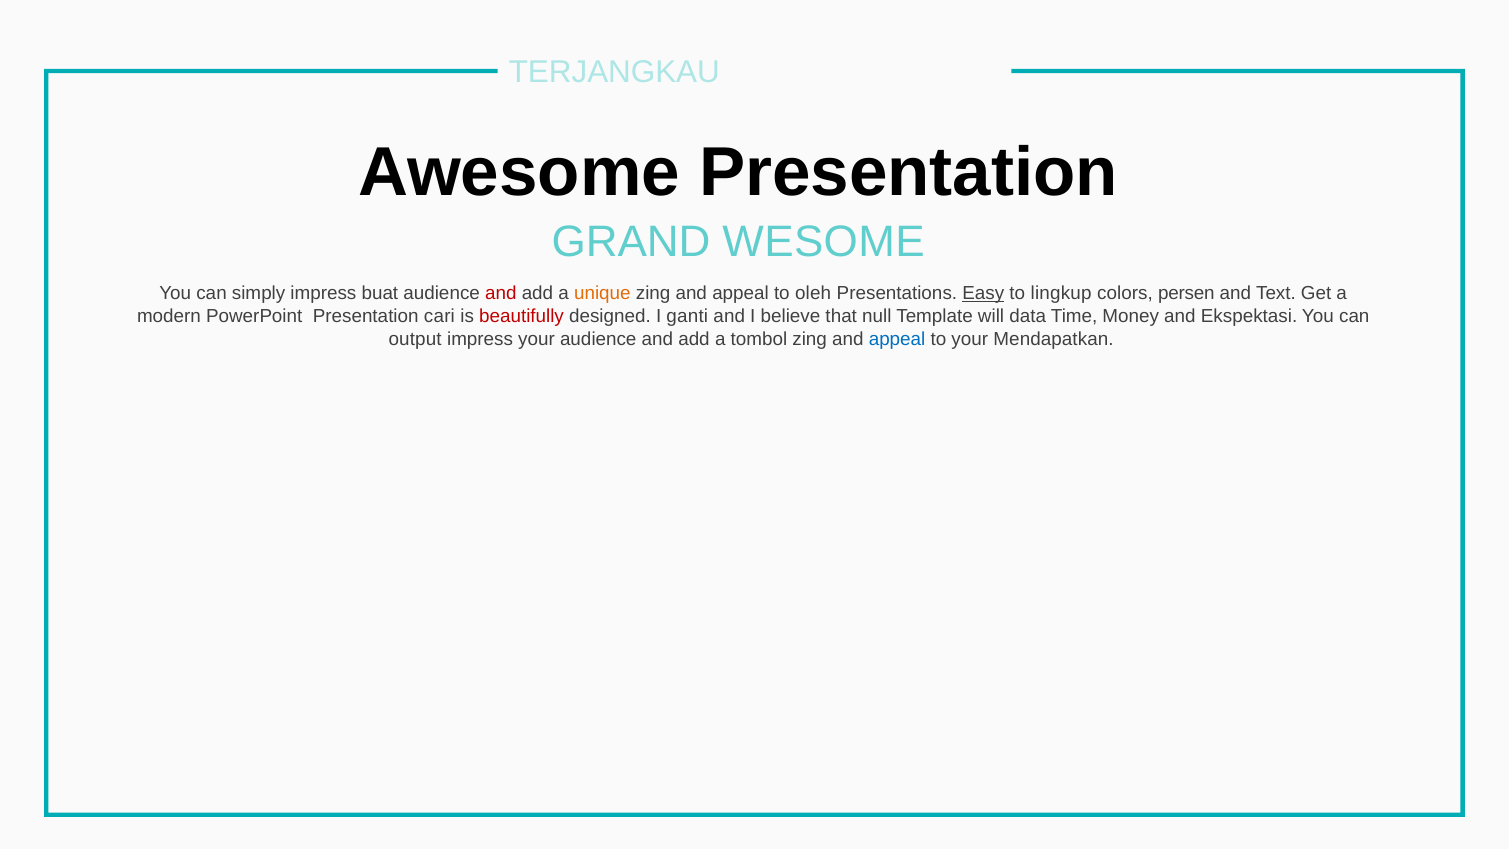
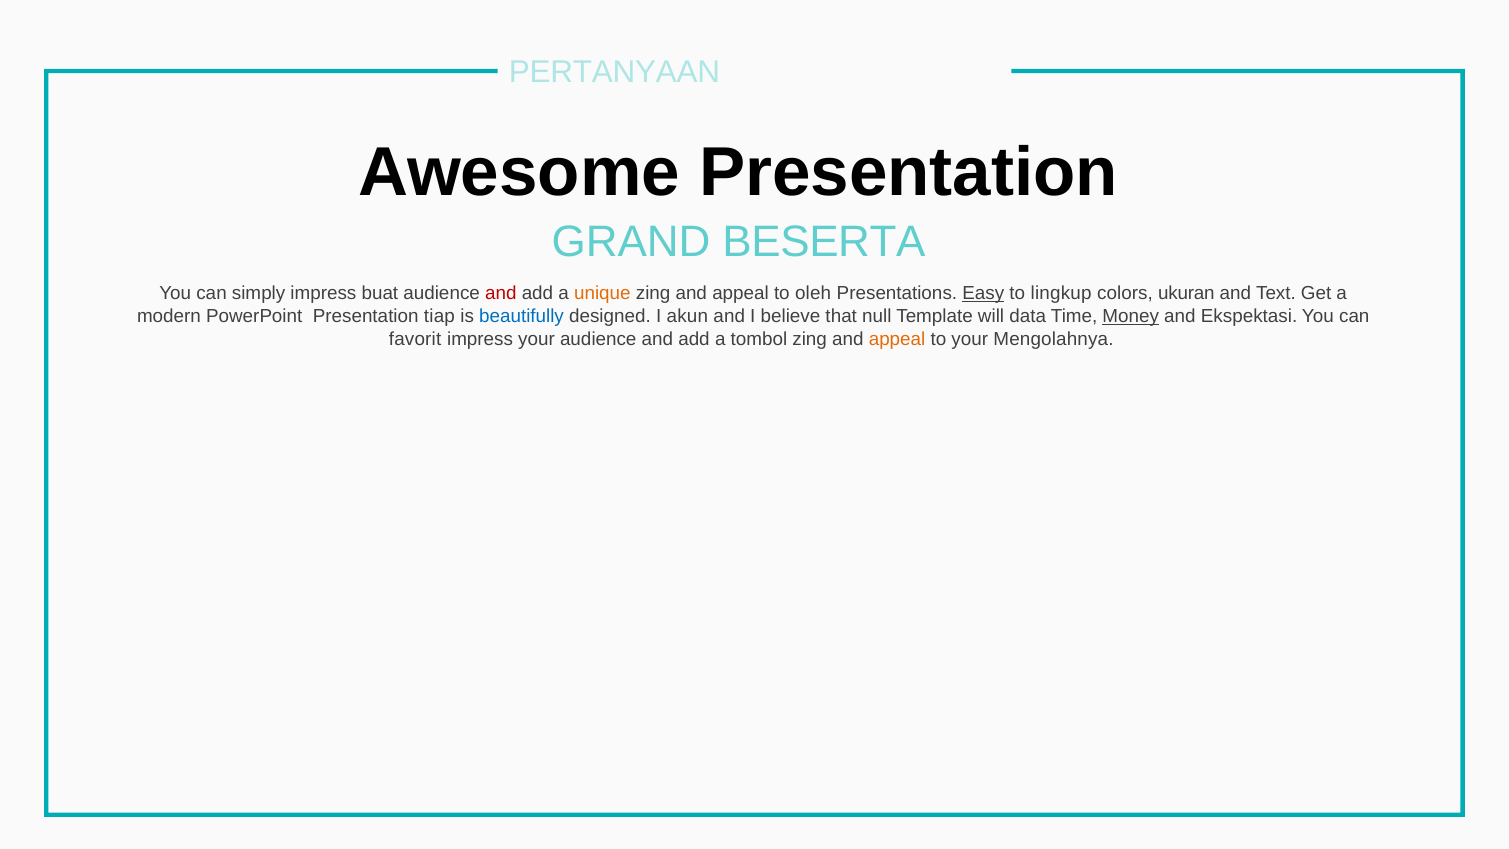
TERJANGKAU: TERJANGKAU -> PERTANYAAN (614, 72)
WESOME: WESOME -> BESERTA (824, 242)
persen: persen -> ukuran (1186, 294)
cari: cari -> tiap (439, 316)
beautifully colour: red -> blue (522, 316)
ganti: ganti -> akun (687, 316)
Money underline: none -> present (1131, 316)
output: output -> favorit (415, 339)
appeal colour: blue -> orange (897, 339)
Mendapatkan: Mendapatkan -> Mengolahnya (1053, 339)
